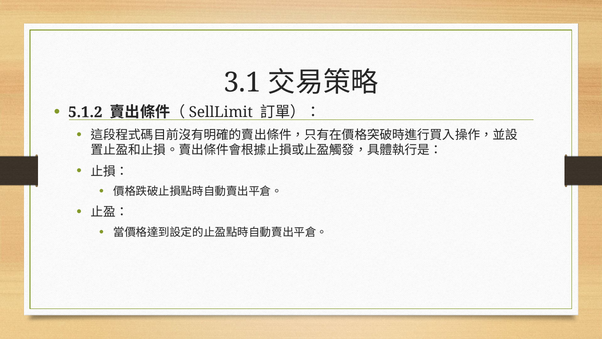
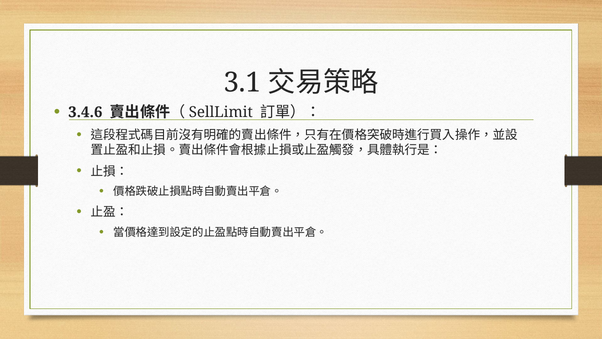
5.1.2: 5.1.2 -> 3.4.6 (85, 112)
